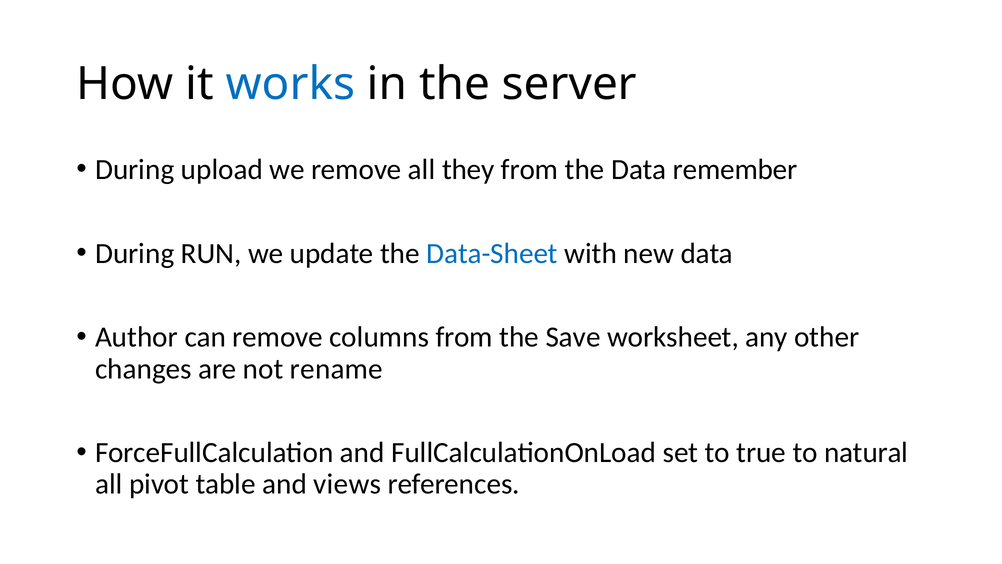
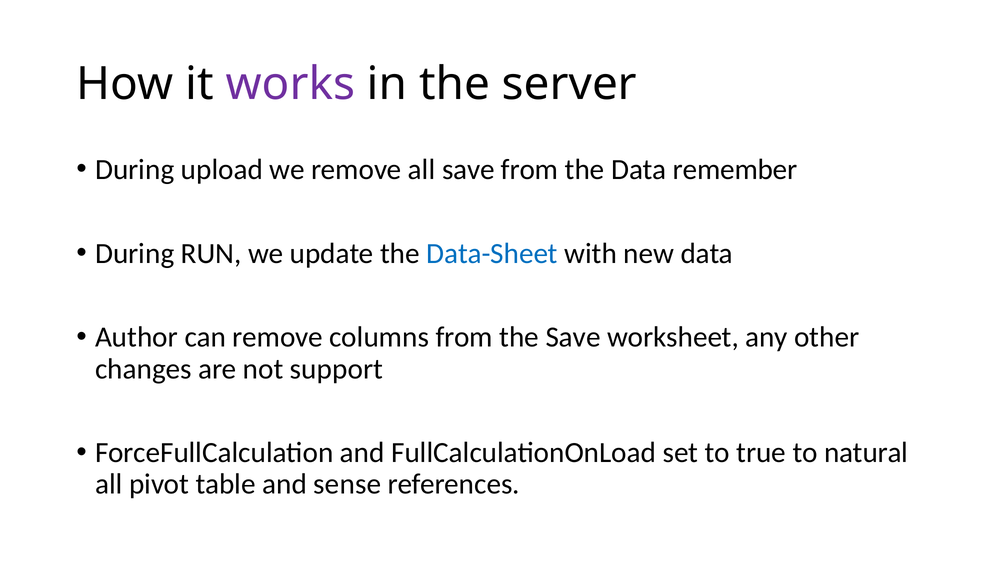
works colour: blue -> purple (290, 84)
all they: they -> save (468, 169)
rename: rename -> support (337, 369)
views: views -> sense (347, 484)
